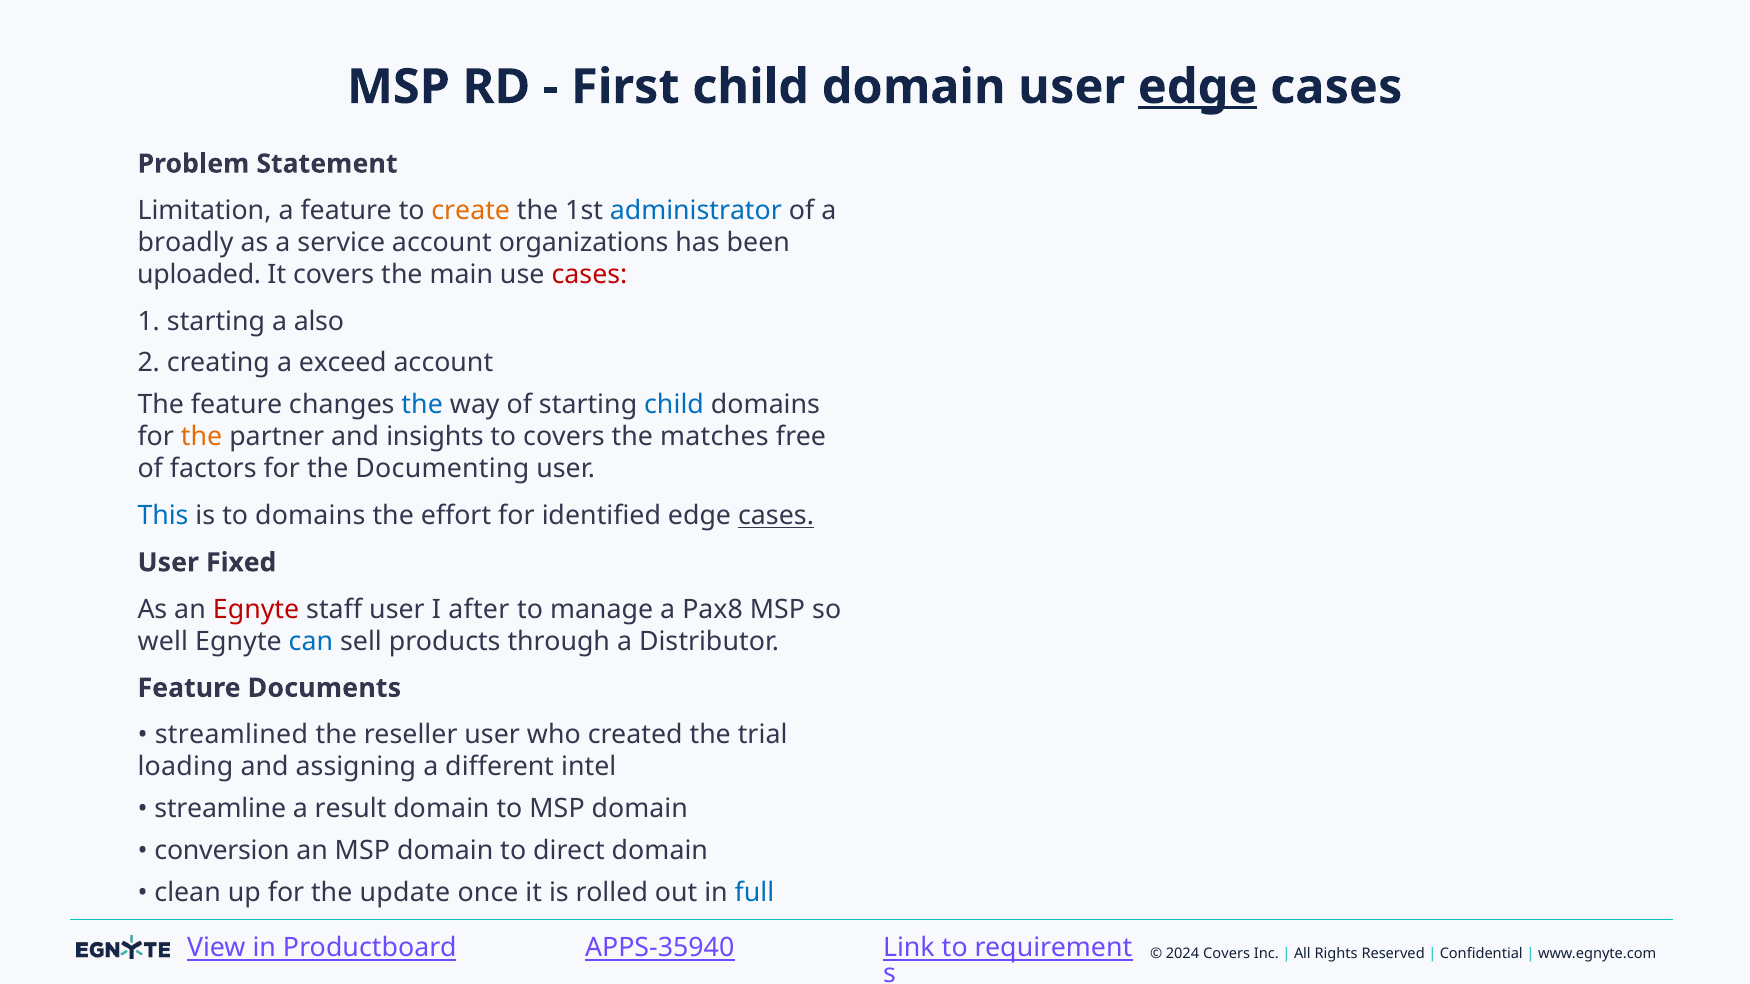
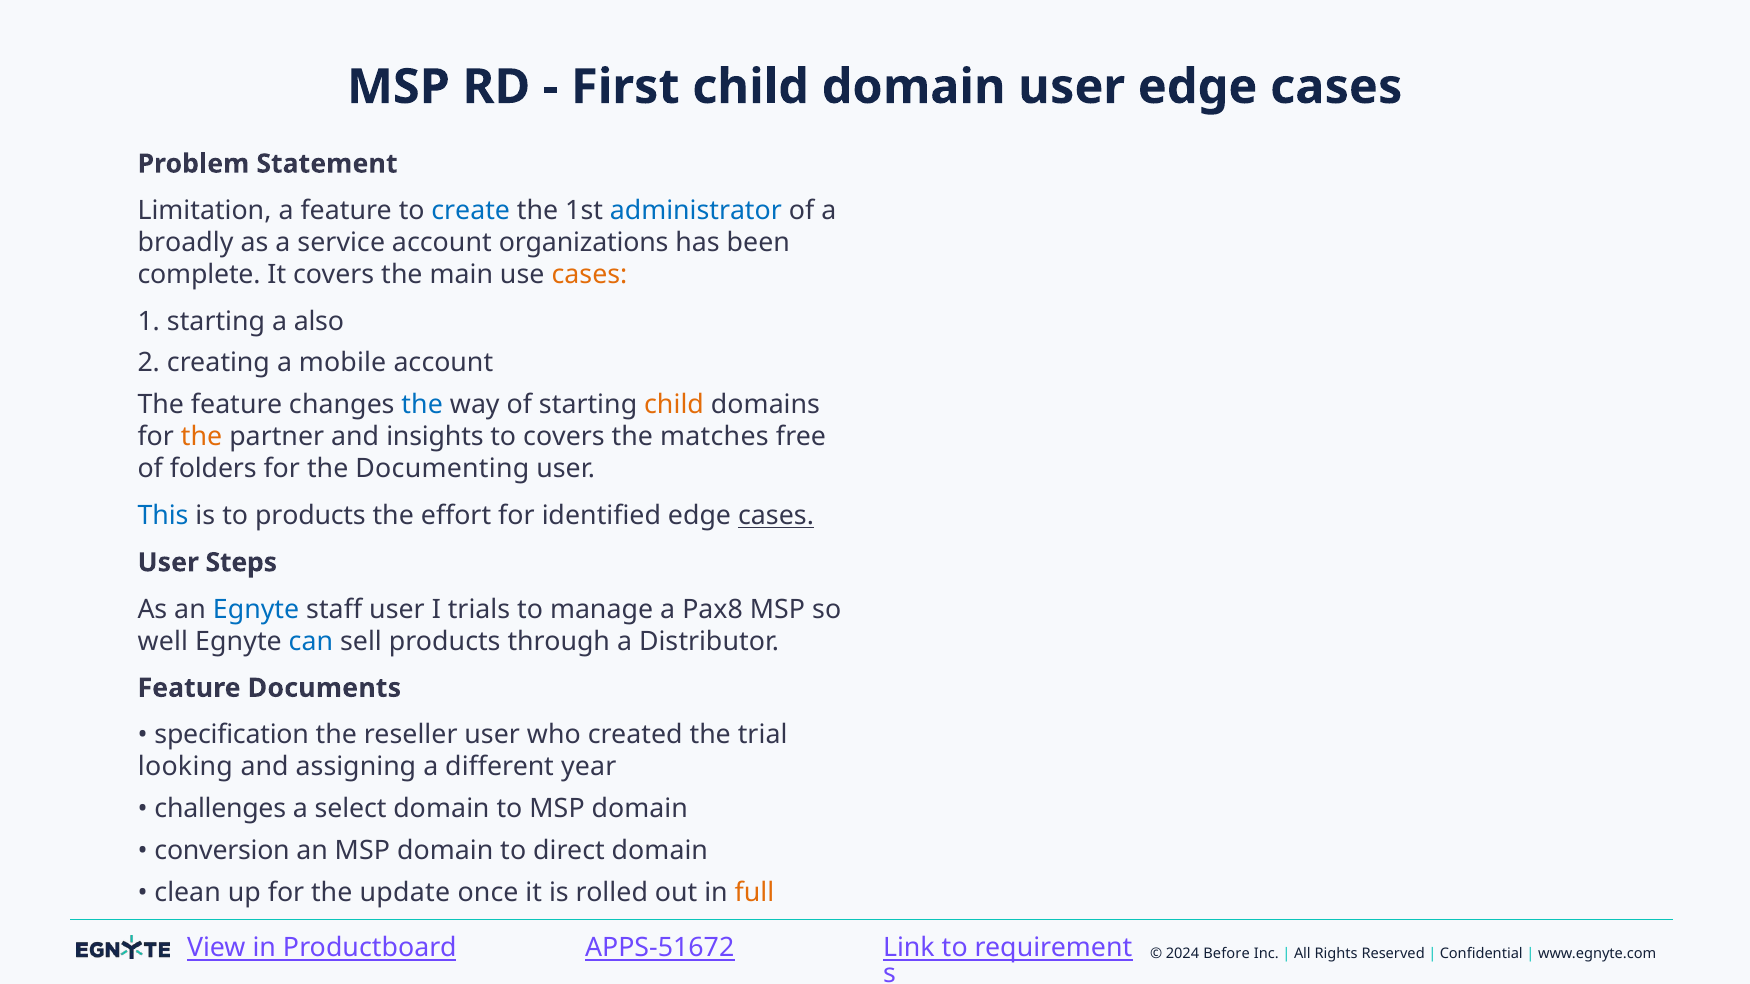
edge underline: present -> none (1198, 87)
create colour: orange -> blue (471, 211)
uploaded: uploaded -> complete (199, 275)
cases colour: red -> orange (589, 275)
exceed: exceed -> mobile (343, 363)
child colour: blue -> orange (674, 405)
factors: factors -> folders (213, 469)
to domains: domains -> products (310, 516)
Fixed: Fixed -> Steps (241, 563)
Egnyte colour: red -> blue (256, 609)
after: after -> trials (479, 609)
streamlined: streamlined -> specification (232, 735)
loading: loading -> looking (185, 767)
intel: intel -> year (589, 767)
streamline: streamline -> challenges (220, 809)
result: result -> select (351, 809)
full colour: blue -> orange (754, 893)
APPS-35940: APPS-35940 -> APPS-51672 (660, 948)
Covers: Covers -> Before (1227, 955)
